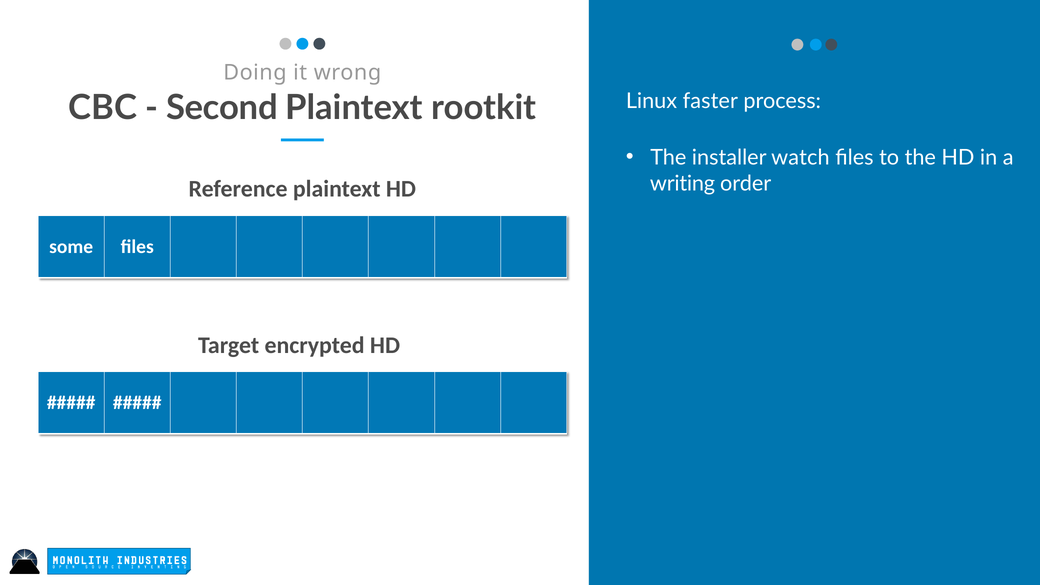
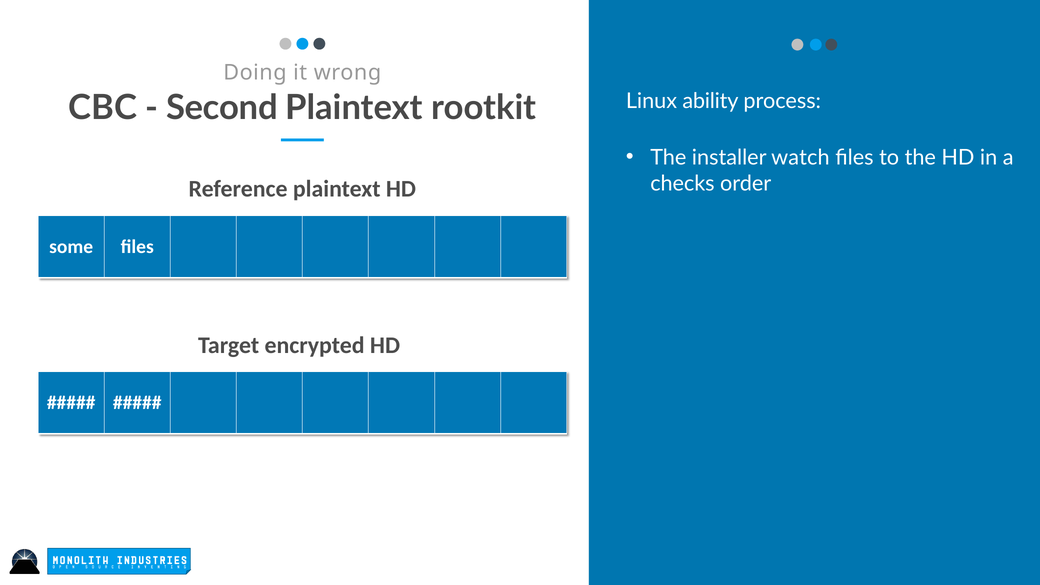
faster: faster -> ability (710, 101)
writing: writing -> checks (682, 183)
